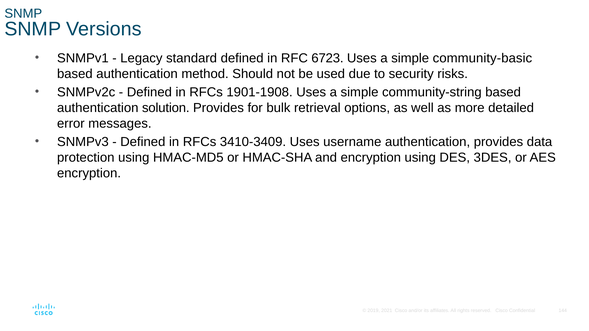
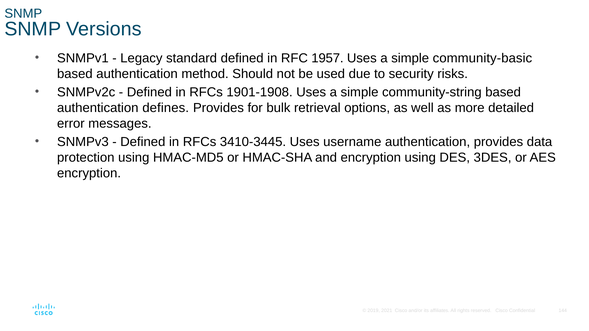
6723: 6723 -> 1957 (327, 58)
solution: solution -> defines (166, 108)
3410-3409: 3410-3409 -> 3410-3445 (253, 142)
